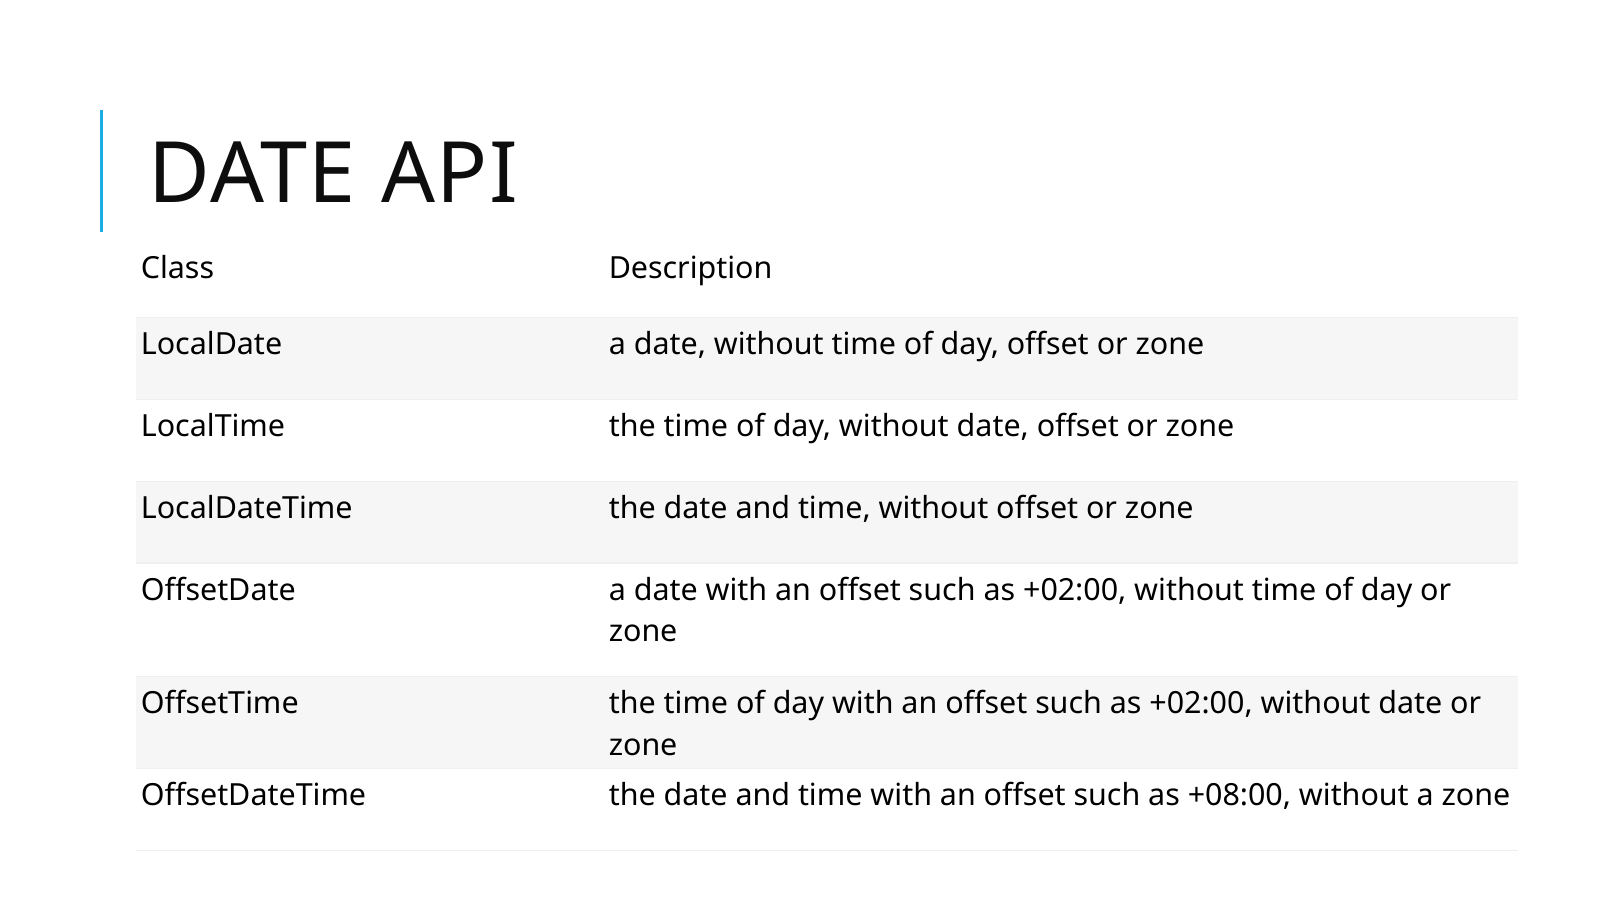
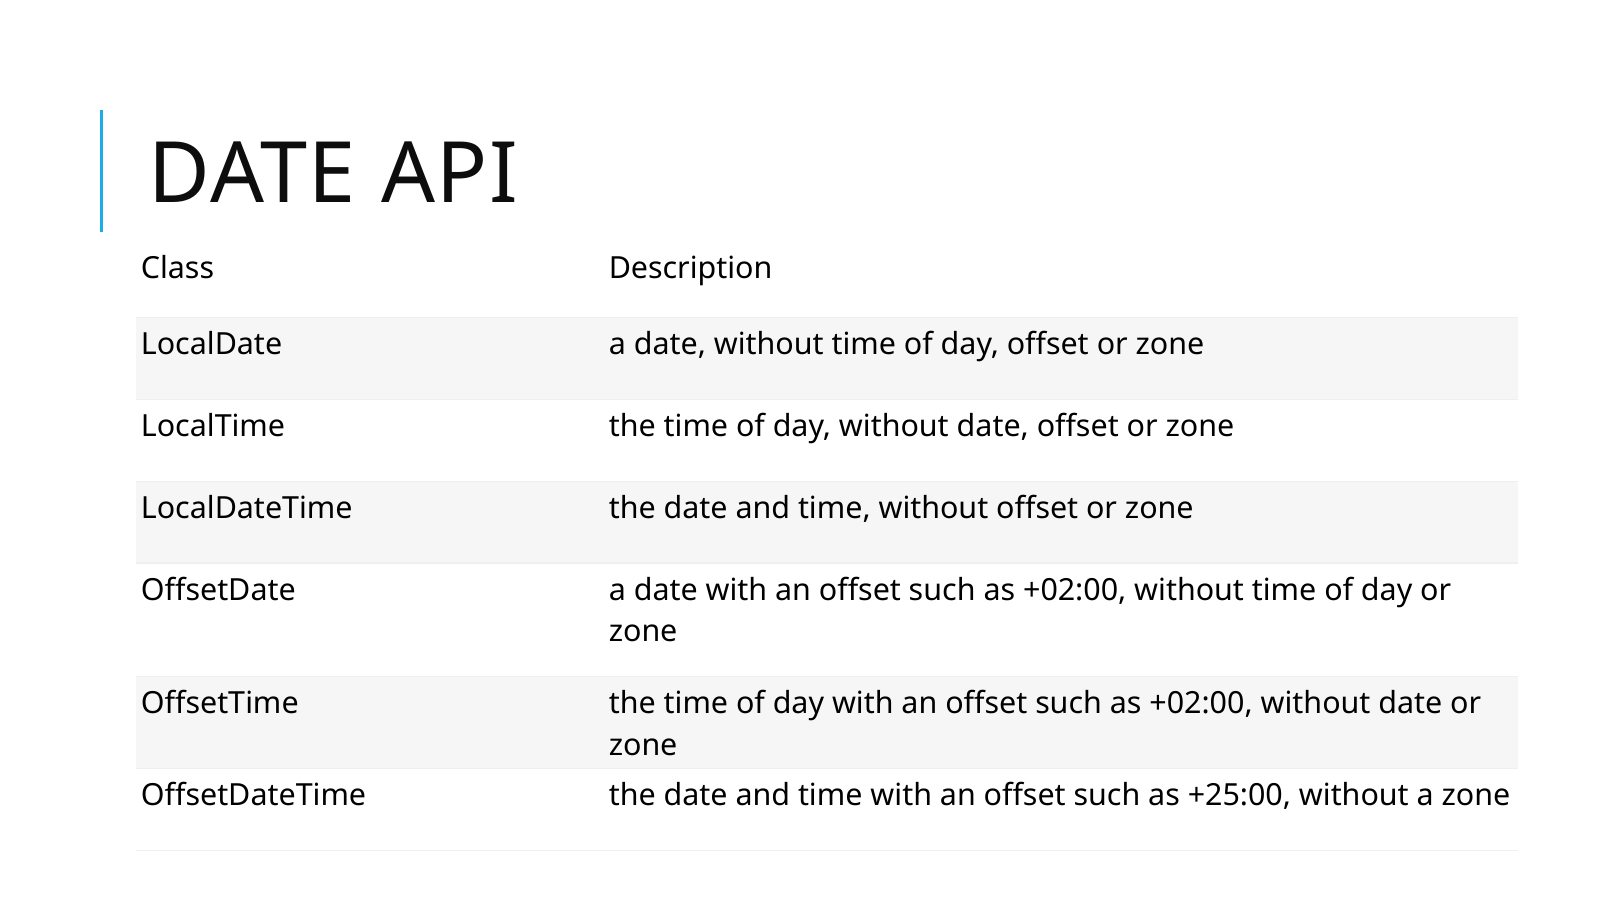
+08:00: +08:00 -> +25:00 (1239, 795)
